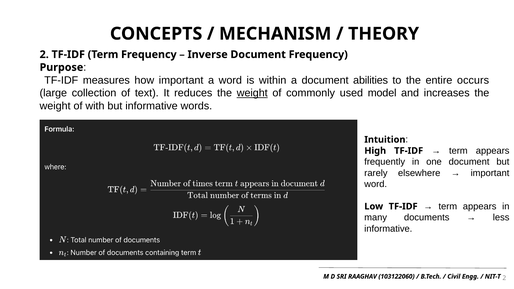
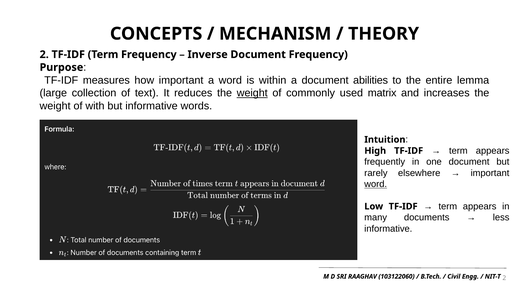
occurs: occurs -> lemma (473, 80)
model: model -> matrix (382, 93)
word underline: none -> present (376, 184)
